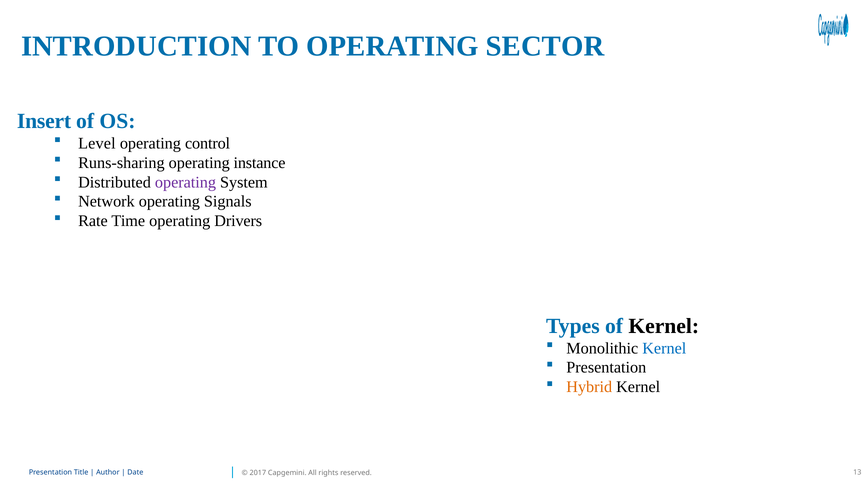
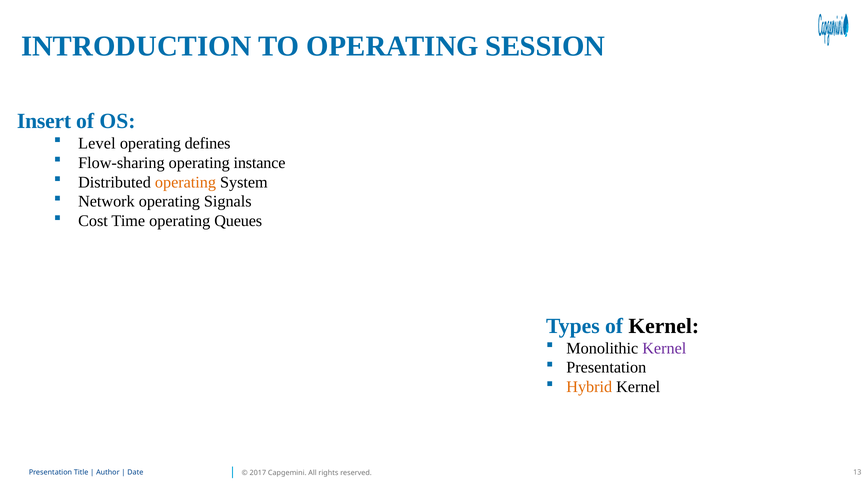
SECTOR: SECTOR -> SESSION (545, 46)
control: control -> defines (208, 143)
Runs-sharing: Runs-sharing -> Flow-sharing (121, 163)
operating colour: purple -> orange (185, 182)
Rate: Rate -> Cost (93, 221)
Drivers: Drivers -> Queues (238, 221)
Kernel colour: blue -> purple (664, 348)
